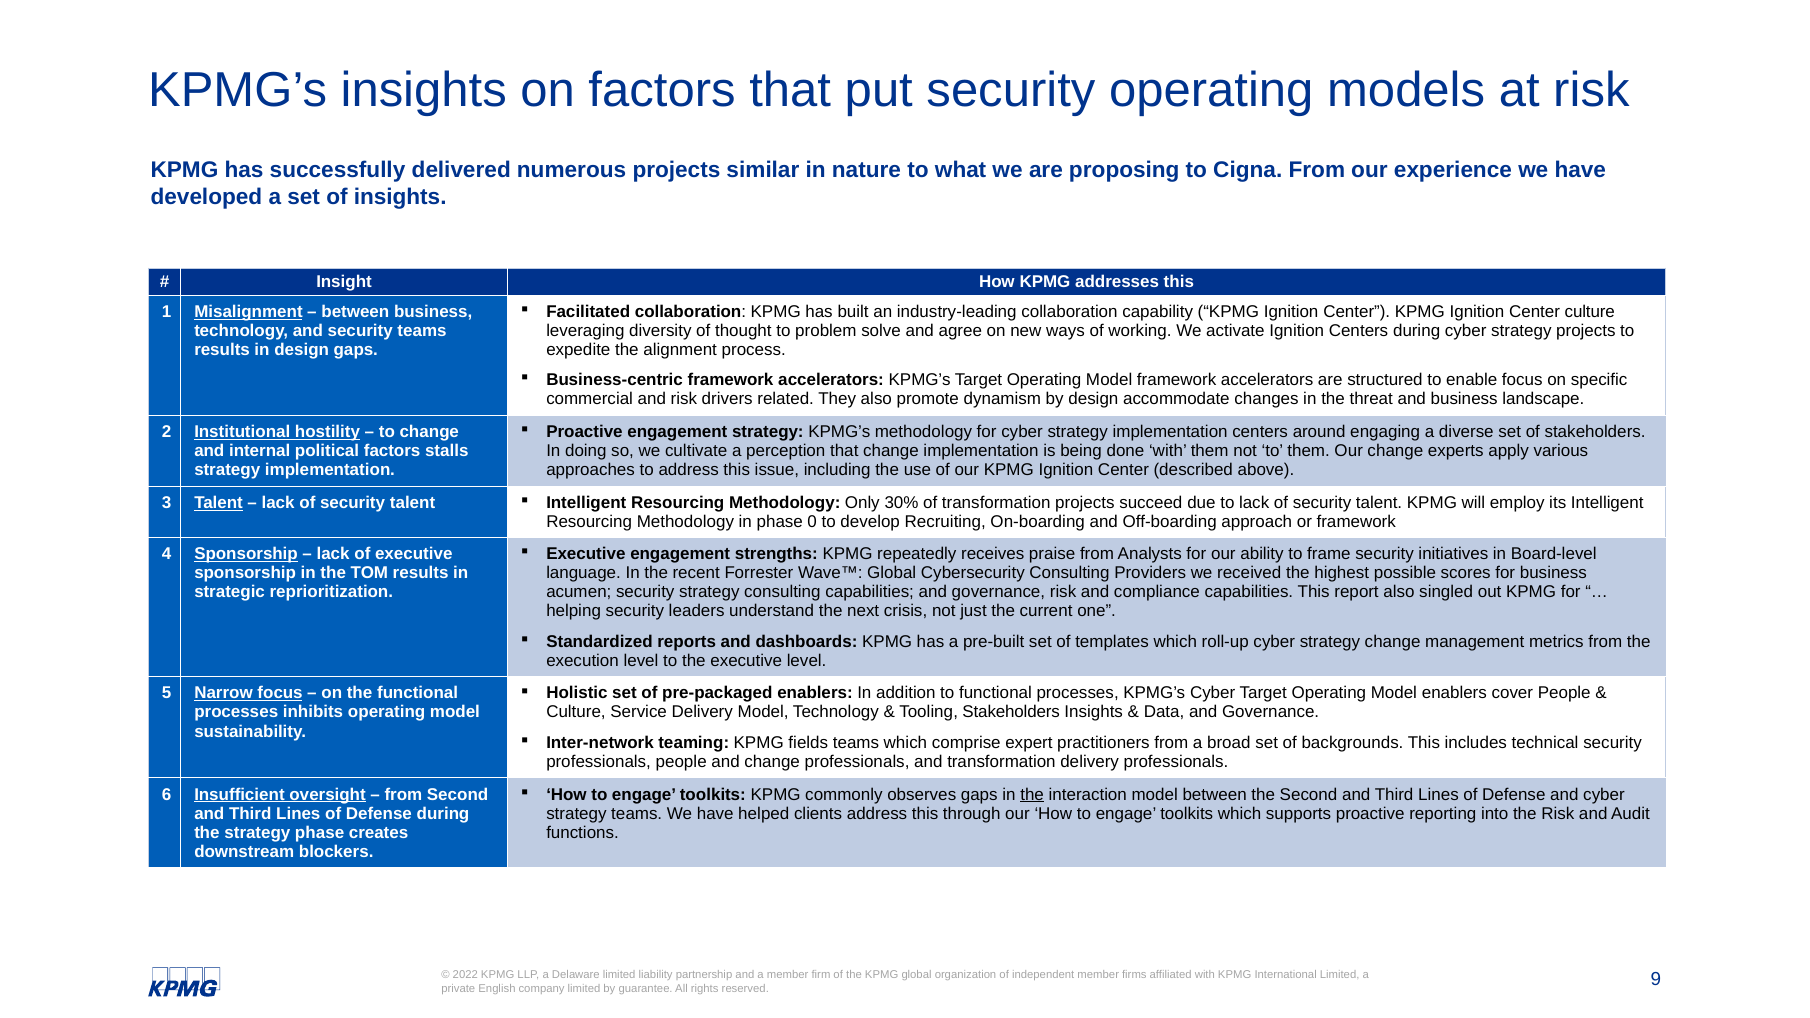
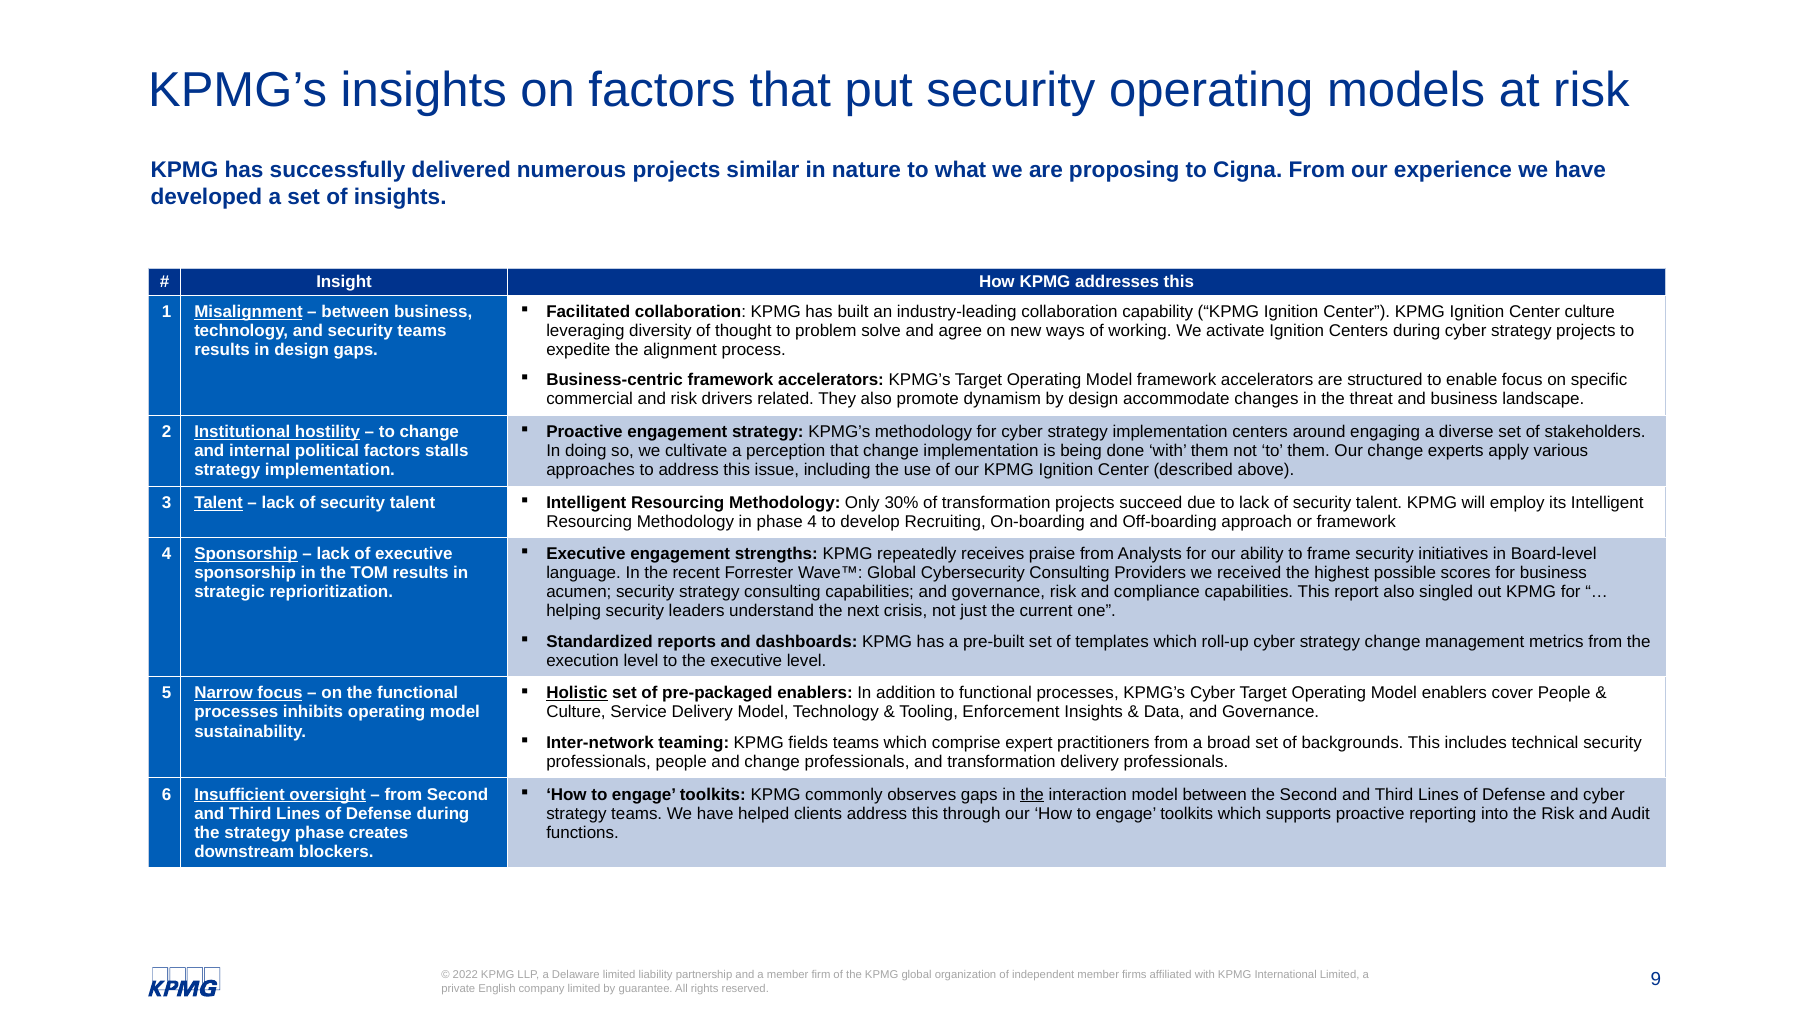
phase 0: 0 -> 4 (812, 522)
Holistic underline: none -> present (577, 693)
Tooling Stakeholders: Stakeholders -> Enforcement (1011, 712)
